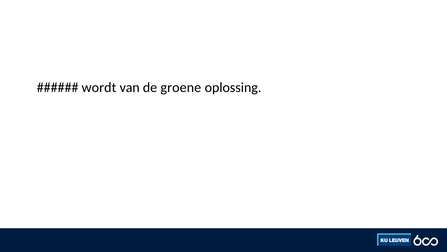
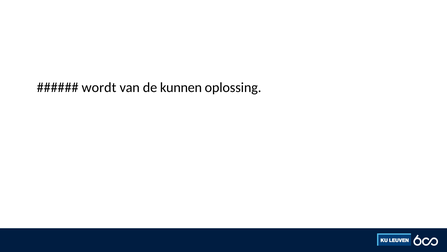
groene: groene -> kunnen (181, 87)
